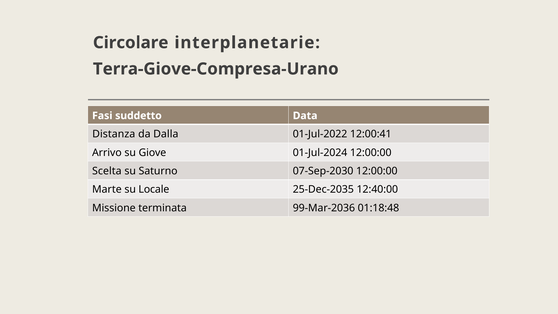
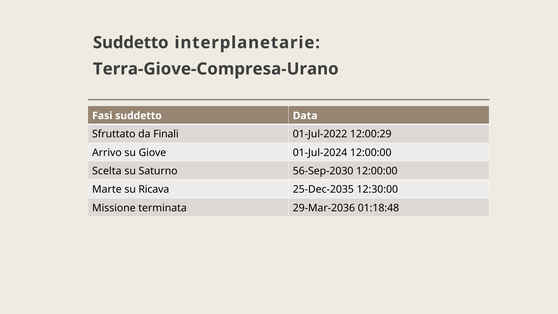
Circolare: Circolare -> Suddetto (131, 43)
Distanza: Distanza -> Sfruttato (114, 134)
Dalla: Dalla -> Finali (166, 134)
12:00:41: 12:00:41 -> 12:00:29 (371, 134)
07-Sep-2030: 07-Sep-2030 -> 56-Sep-2030 (323, 171)
Locale: Locale -> Ricava (154, 189)
12:40:00: 12:40:00 -> 12:30:00 (377, 189)
99-Mar-2036: 99-Mar-2036 -> 29-Mar-2036 (324, 208)
